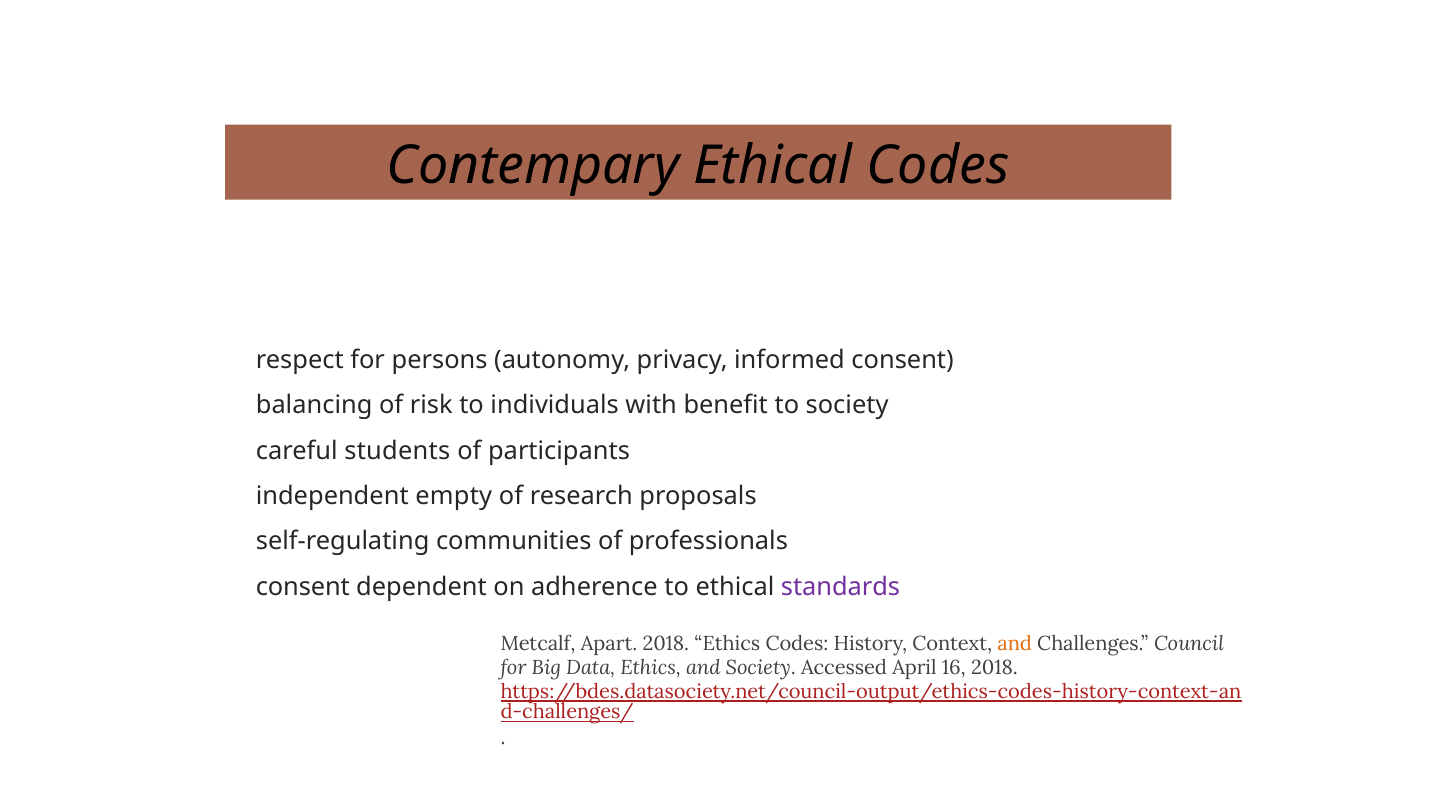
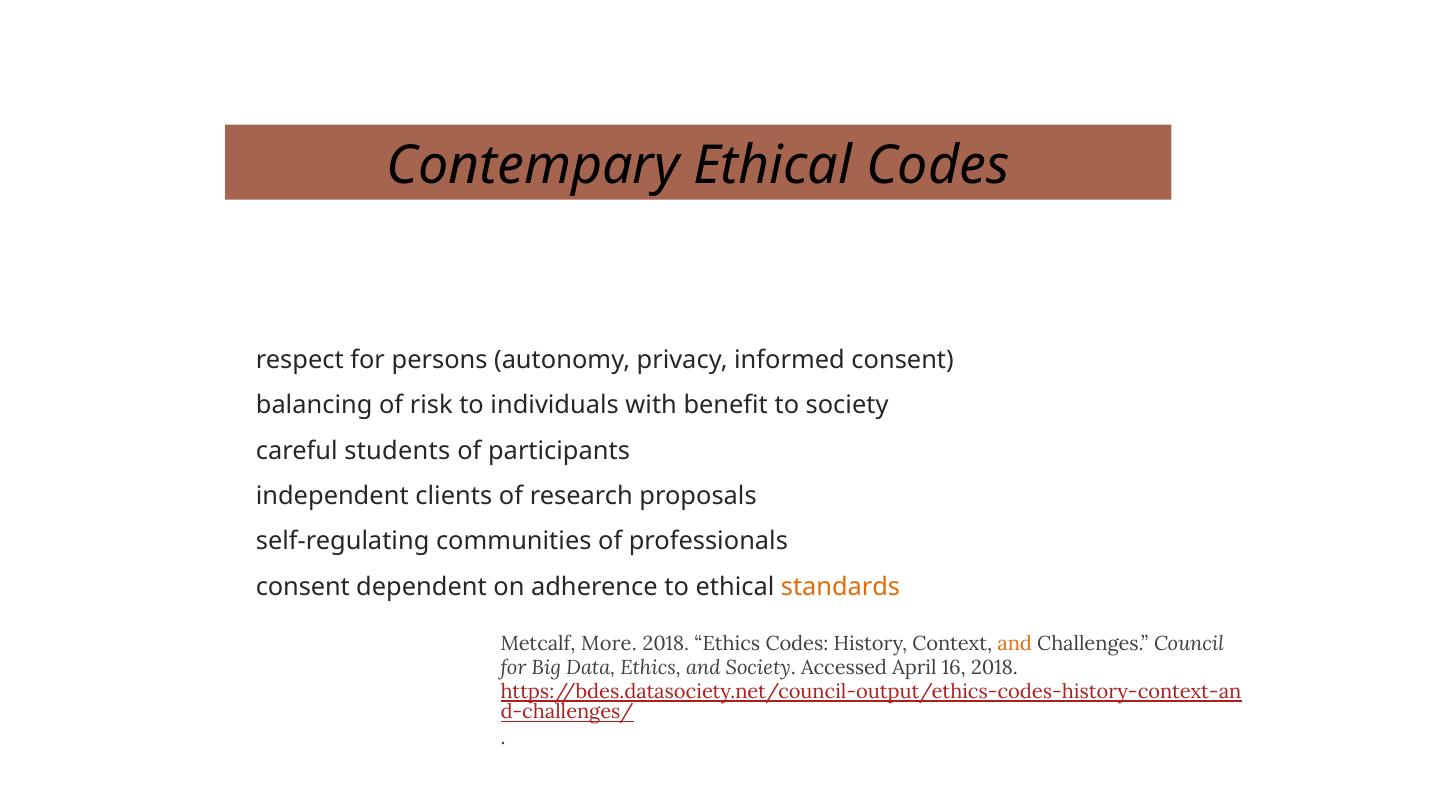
empty: empty -> clients (454, 496)
standards colour: purple -> orange (841, 587)
Apart: Apart -> More (609, 643)
